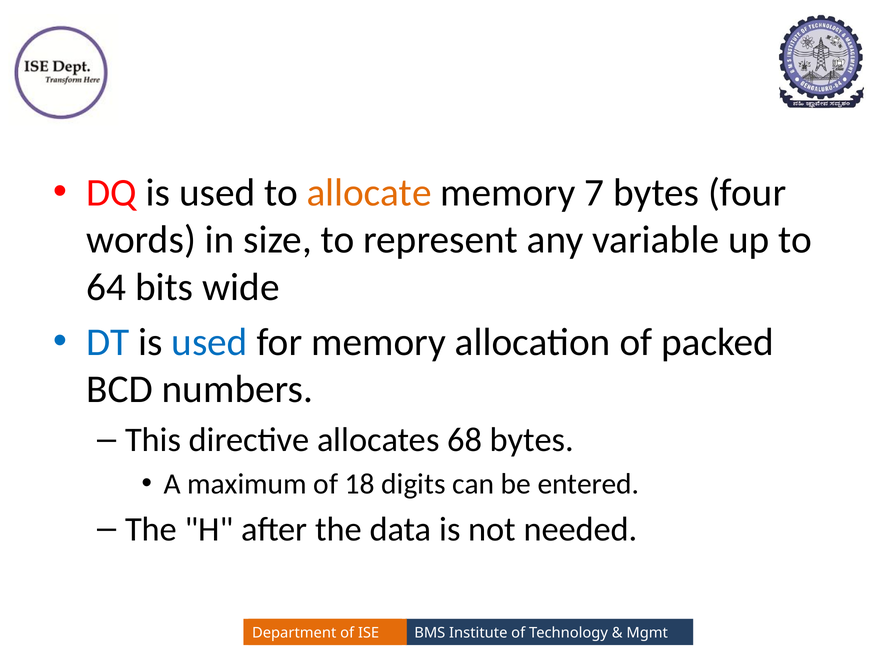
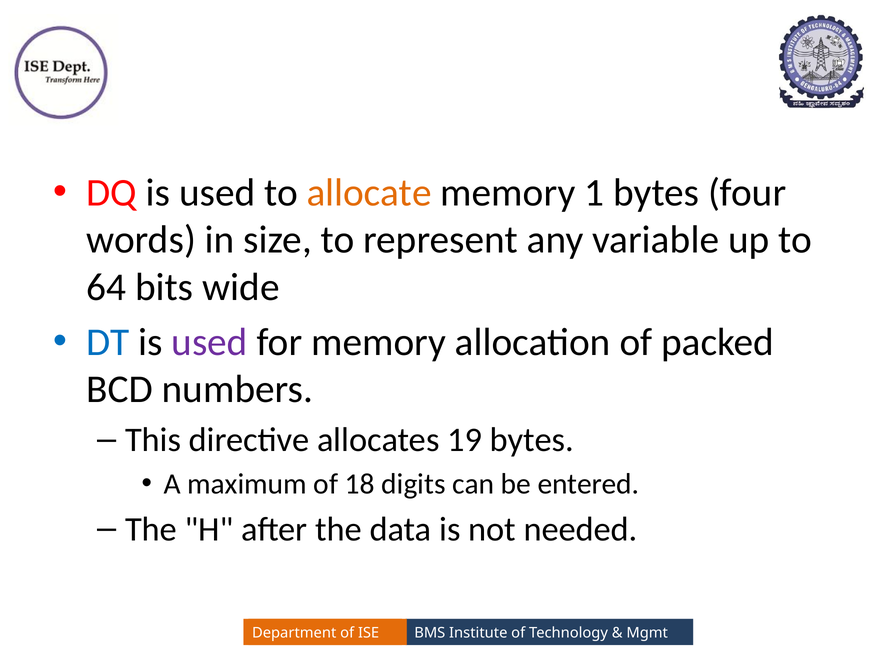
7: 7 -> 1 (594, 193)
used colour: blue -> purple (210, 343)
68: 68 -> 19 (465, 441)
